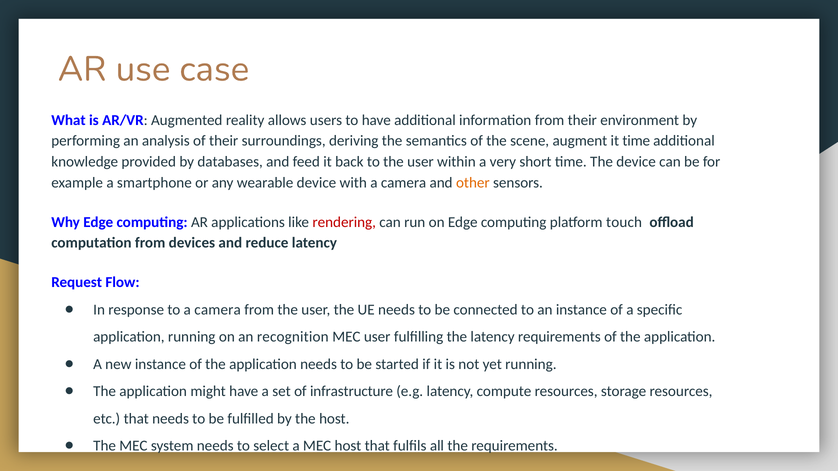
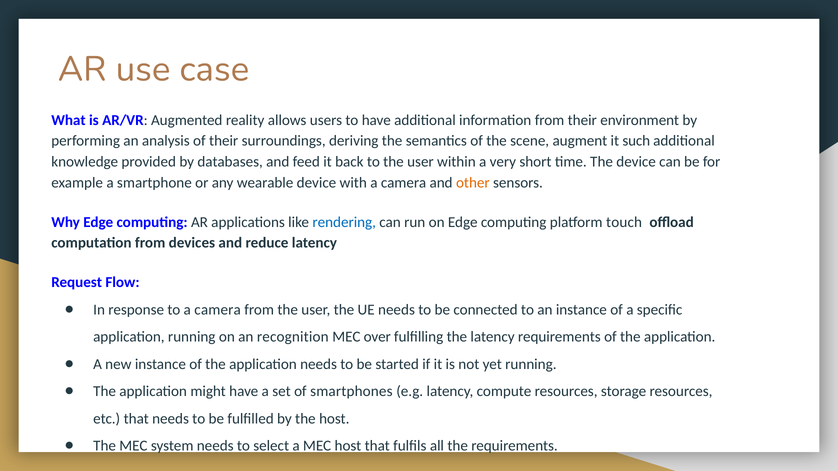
it time: time -> such (636, 141)
rendering colour: red -> blue (344, 222)
MEC user: user -> over (377, 337)
infrastructure: infrastructure -> smartphones (351, 392)
